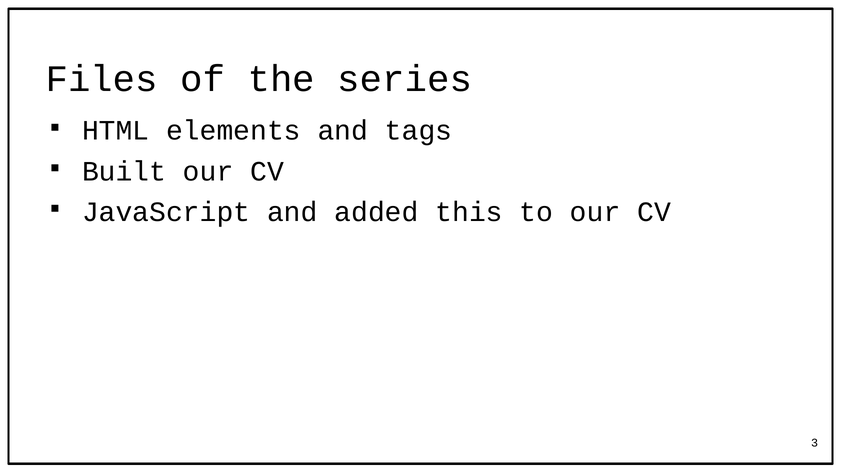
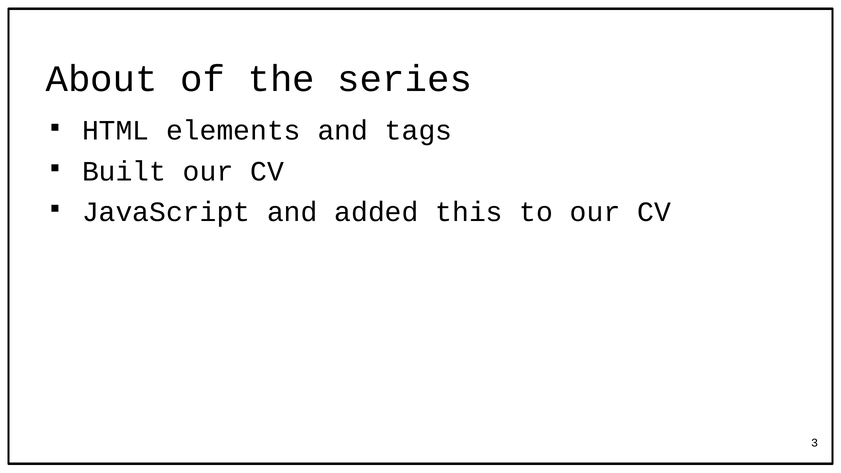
Files: Files -> About (102, 79)
